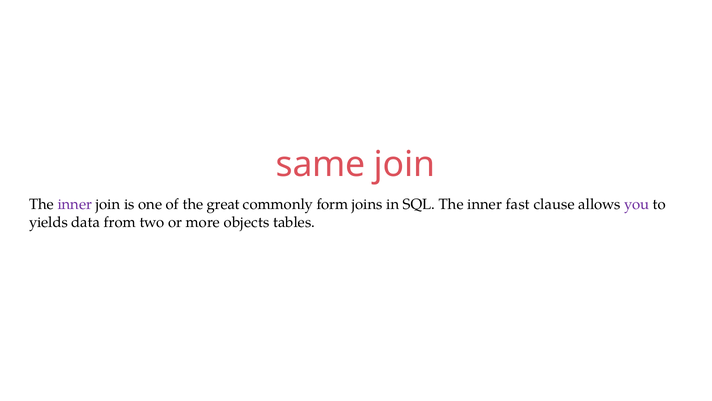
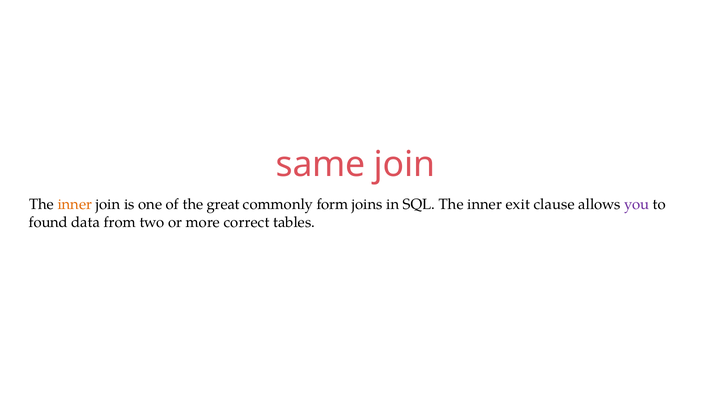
inner colour: purple -> orange (75, 204)
fast: fast -> exit (518, 204)
yields: yields -> found (48, 222)
objects: objects -> correct (247, 222)
